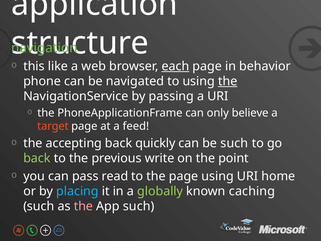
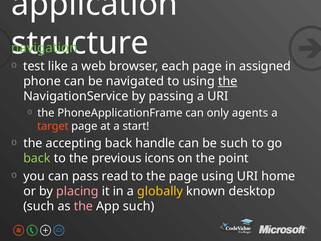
this: this -> test (34, 66)
each underline: present -> none (175, 66)
behavior: behavior -> assigned (265, 66)
believe: believe -> agents (250, 113)
feed: feed -> start (136, 126)
quickly: quickly -> handle (155, 143)
write: write -> icons (160, 158)
placing colour: light blue -> pink (77, 191)
globally colour: light green -> yellow (160, 191)
caching: caching -> desktop (252, 191)
